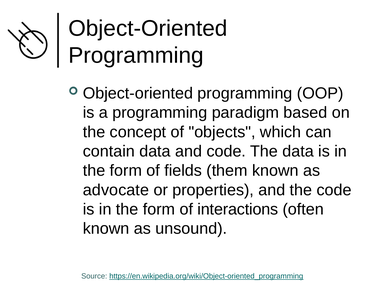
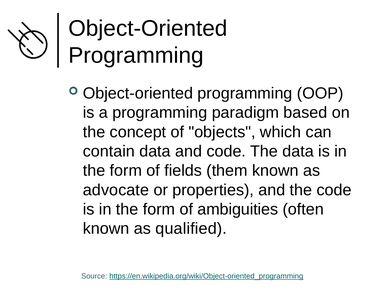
interactions: interactions -> ambiguities (238, 209)
unsound: unsound -> qualified (191, 229)
